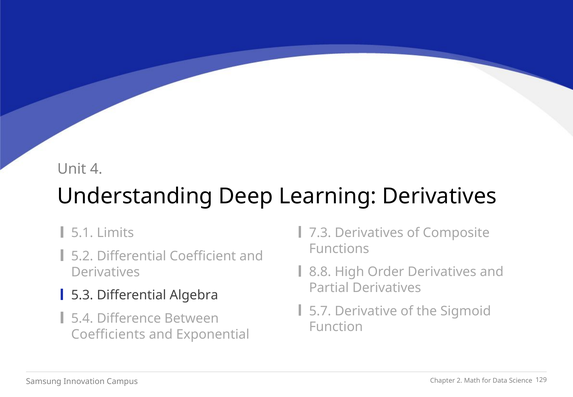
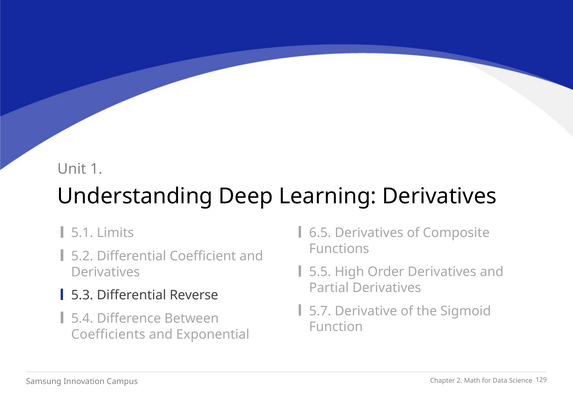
4: 4 -> 1 (96, 169)
7.3: 7.3 -> 6.5 (320, 233)
8.8: 8.8 -> 5.5 (320, 272)
Algebra: Algebra -> Reverse (194, 295)
